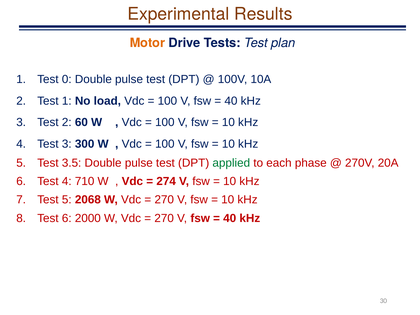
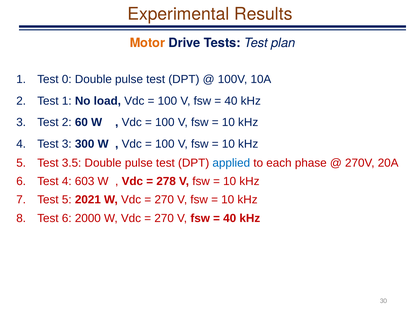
applied colour: green -> blue (231, 163)
710: 710 -> 603 (85, 181)
274: 274 -> 278 (166, 181)
2068: 2068 -> 2021 (88, 200)
